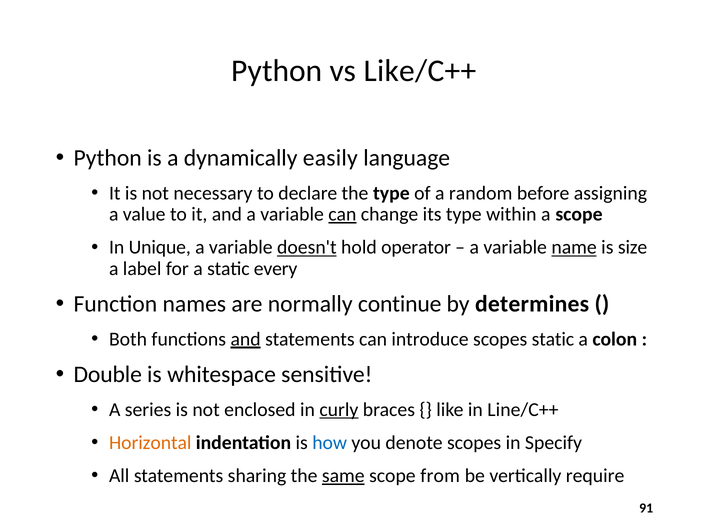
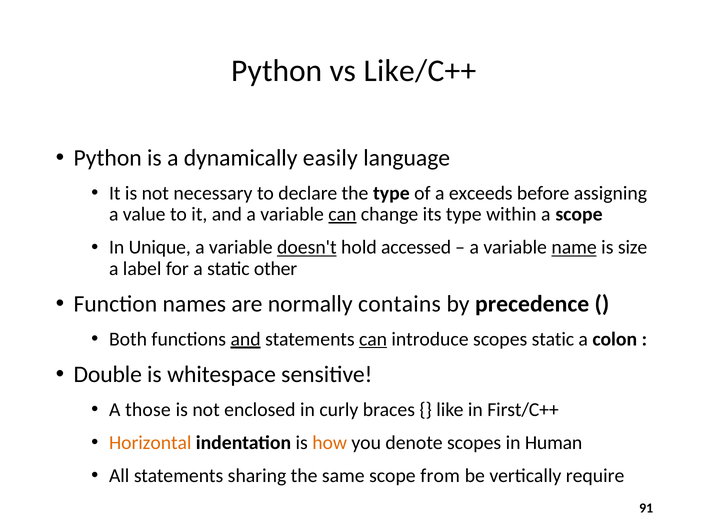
random: random -> exceeds (481, 193)
operator: operator -> accessed (416, 247)
every: every -> other (276, 269)
continue: continue -> contains (399, 304)
determines: determines -> precedence (532, 304)
can underline: none -> present (373, 339)
series: series -> those (148, 409)
curly underline: present -> none (339, 409)
Line/C++: Line/C++ -> First/C++ (523, 409)
how colour: blue -> orange (330, 442)
Specify: Specify -> Human (554, 442)
same underline: present -> none (343, 476)
